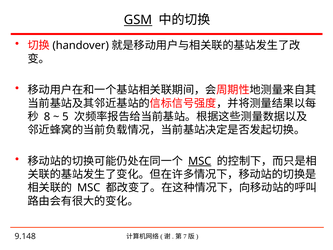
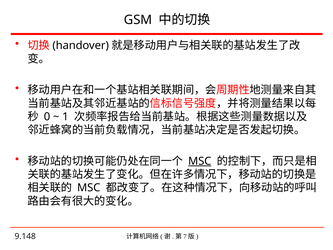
GSM underline: present -> none (138, 20)
8: 8 -> 0 (47, 117)
5: 5 -> 1 (65, 117)
